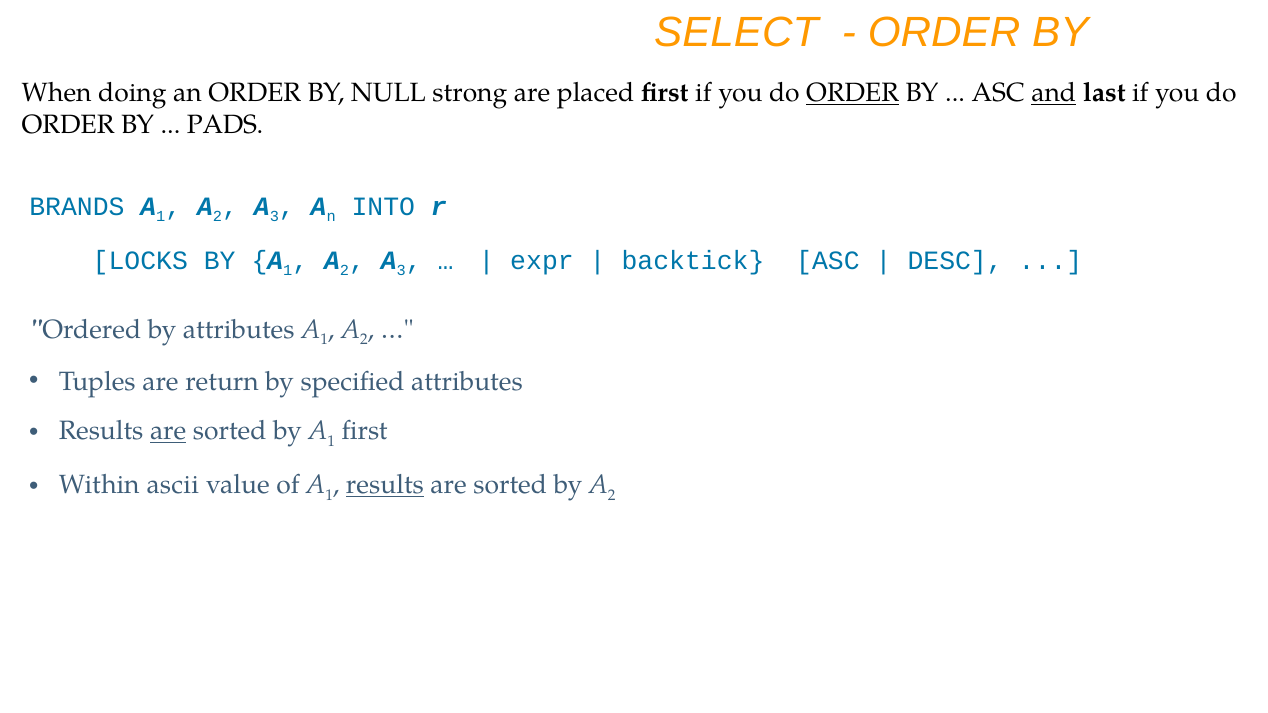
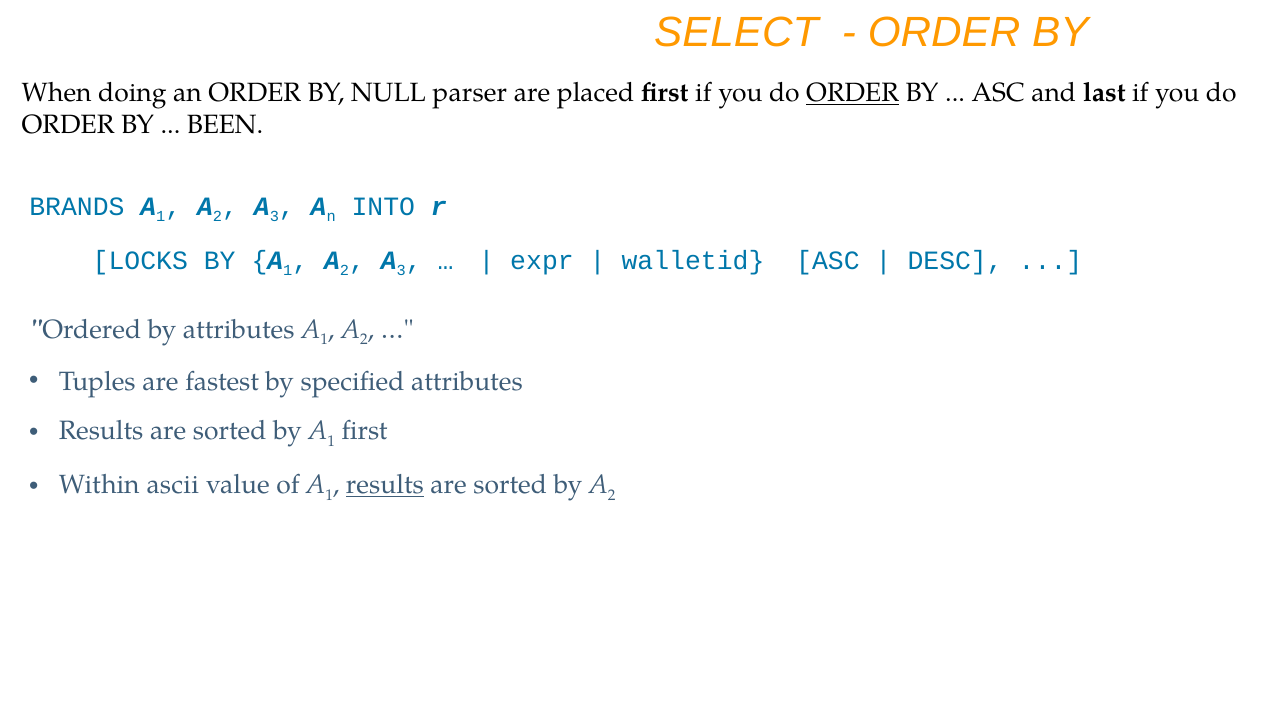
strong: strong -> parser (470, 93)
and underline: present -> none (1054, 93)
PADS: PADS -> BEEN (225, 125)
backtick: backtick -> walletid (693, 261)
return: return -> fastest (222, 381)
are underline: present -> none (168, 431)
